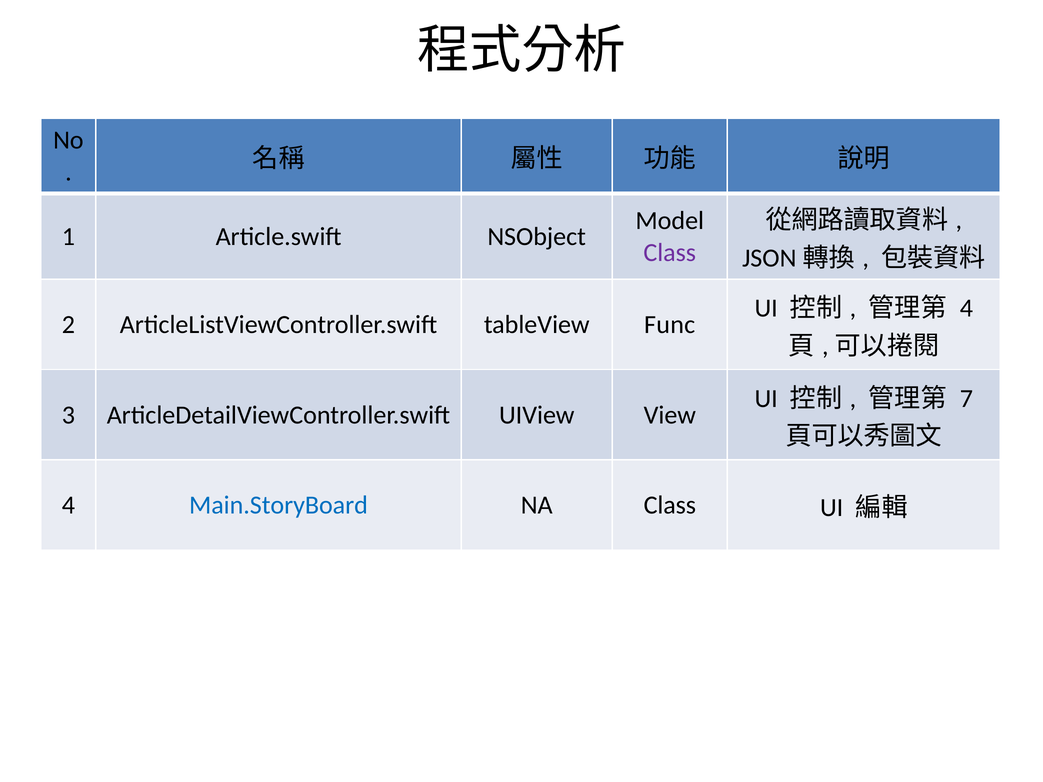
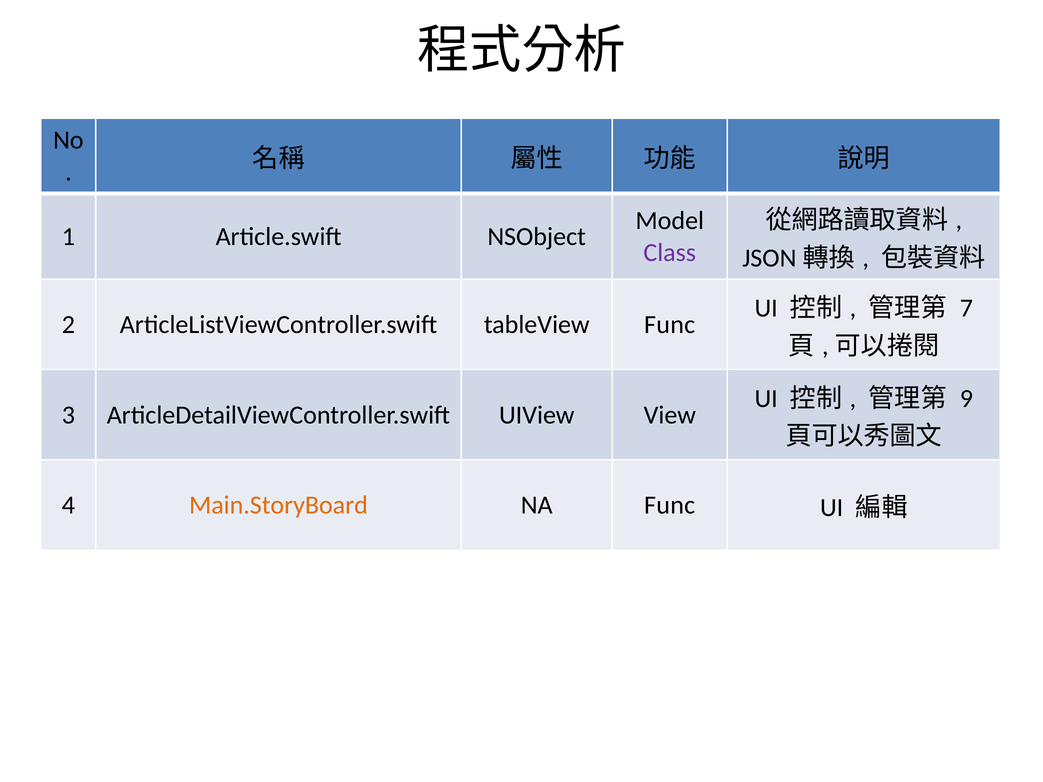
4: 4 -> 7 (966, 308)
7: 7 -> 9 (966, 399)
Main.StoryBoard colour: blue -> orange (278, 505)
NA Class: Class -> Func (670, 505)
